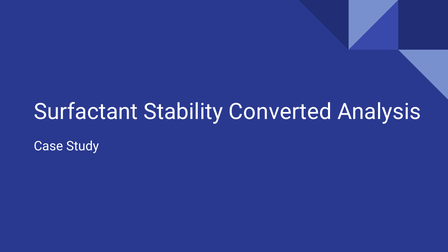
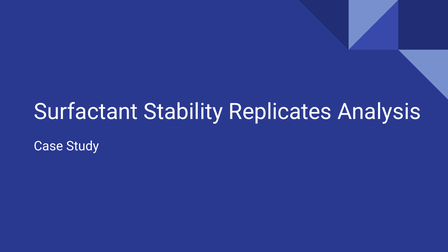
Converted: Converted -> Replicates (280, 112)
